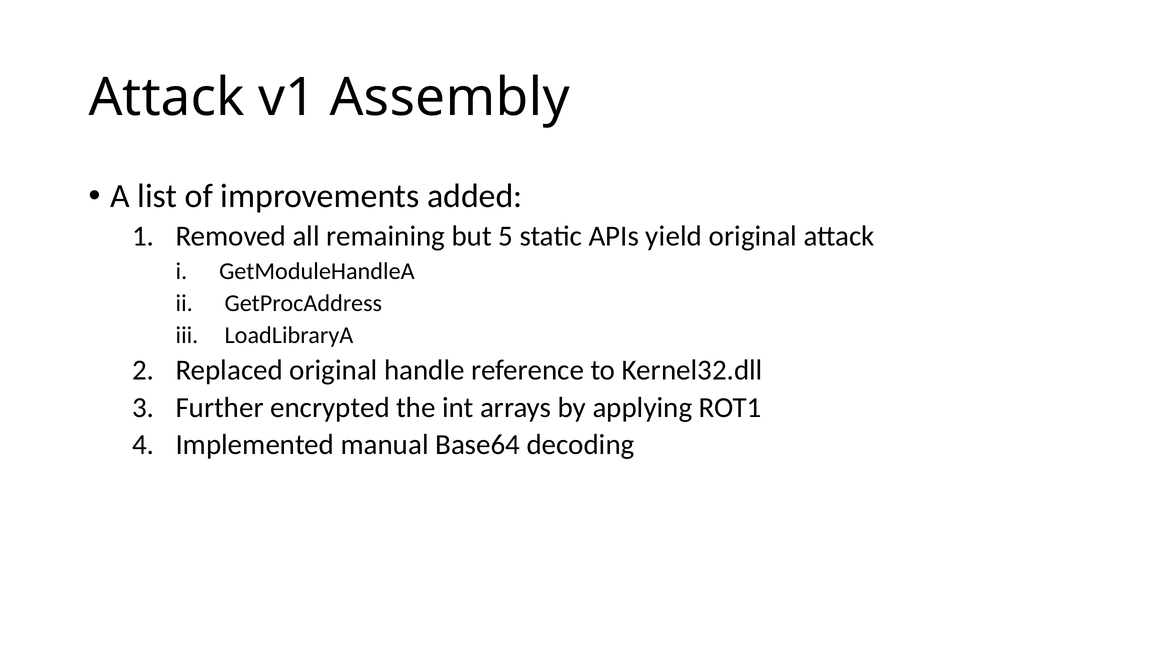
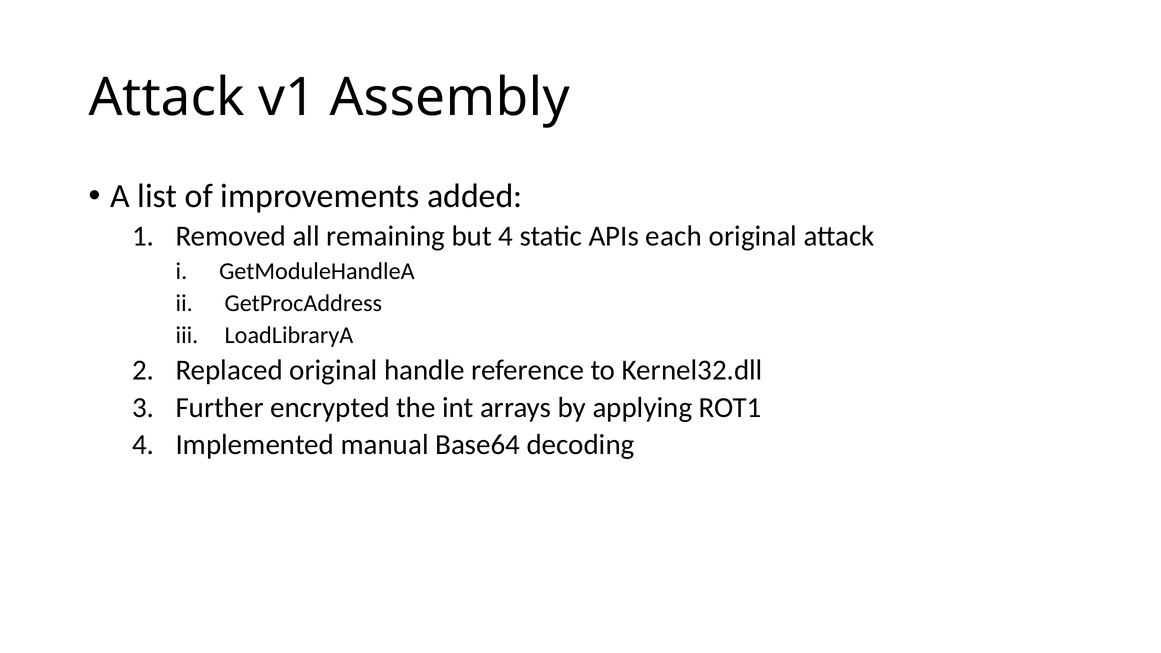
but 5: 5 -> 4 (506, 236)
yield: yield -> each (674, 236)
